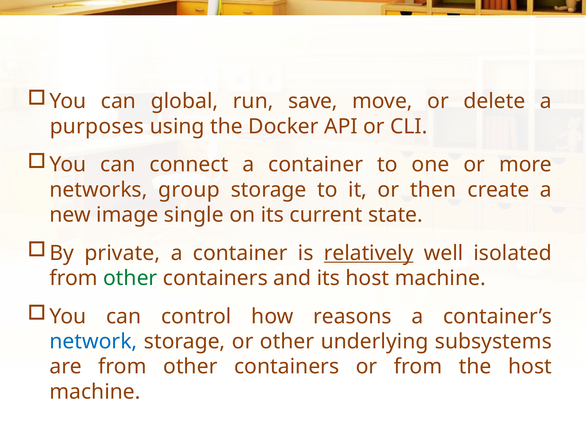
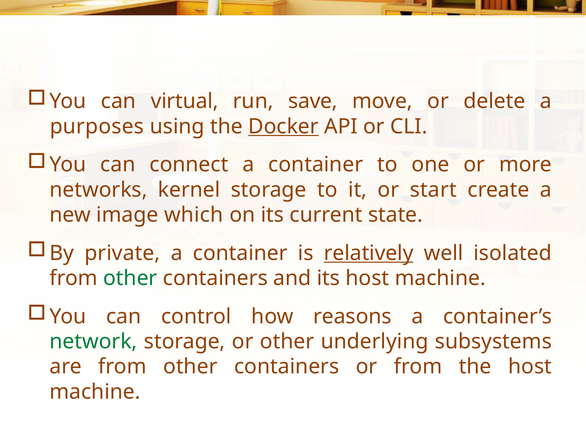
global: global -> virtual (185, 101)
Docker underline: none -> present (283, 127)
group: group -> kernel (189, 190)
then: then -> start (433, 190)
single: single -> which (194, 215)
network colour: blue -> green (93, 342)
